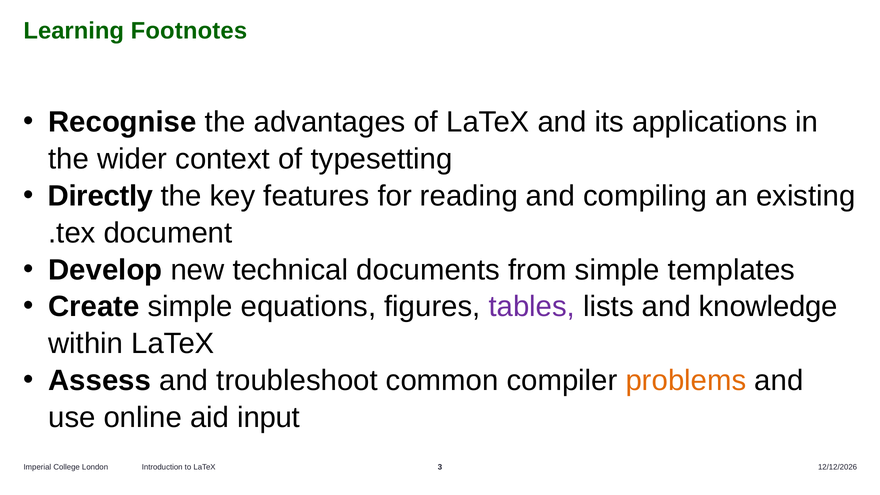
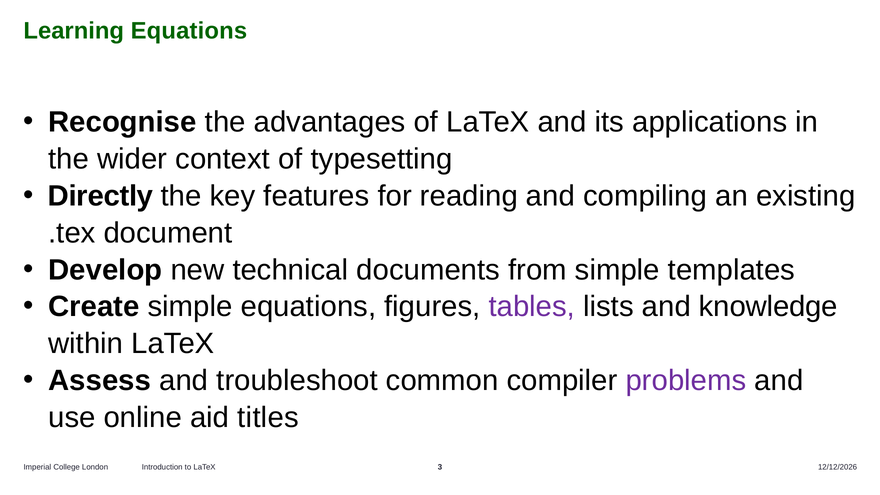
Learning Footnotes: Footnotes -> Equations (189, 31)
problems colour: orange -> purple (686, 381)
input: input -> titles (268, 418)
